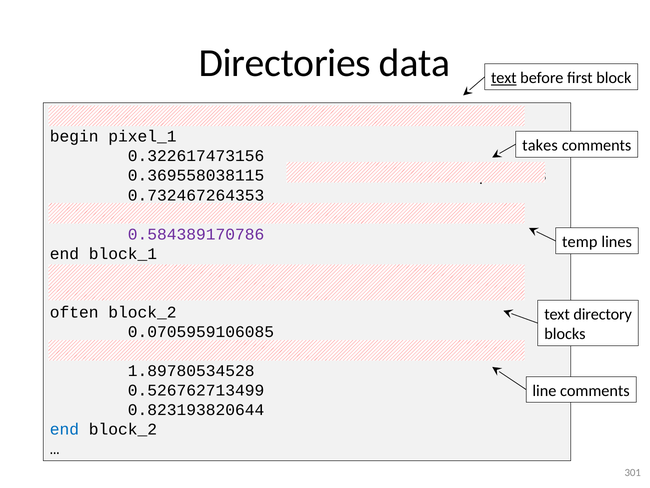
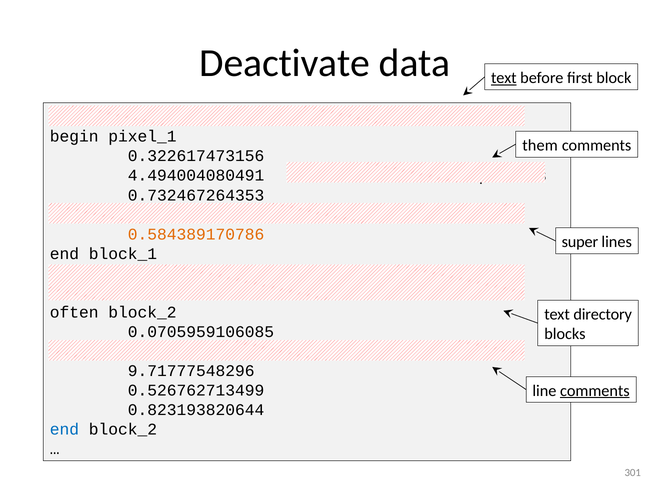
Directories: Directories -> Deactivate (285, 63)
takes: takes -> them (540, 145)
0.369558038115: 0.369558038115 -> 4.494004080491 (196, 175)
0.584389170786 colour: purple -> orange (196, 234)
temp: temp -> super (580, 242)
1.89780534528: 1.89780534528 -> 9.71777548296 (191, 370)
comments underline: none -> present (595, 390)
